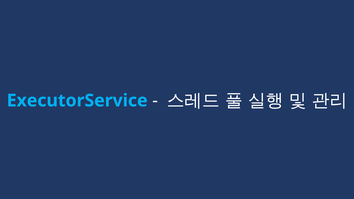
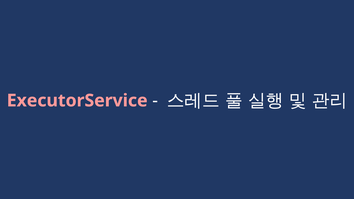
ExecutorService colour: light blue -> pink (77, 101)
